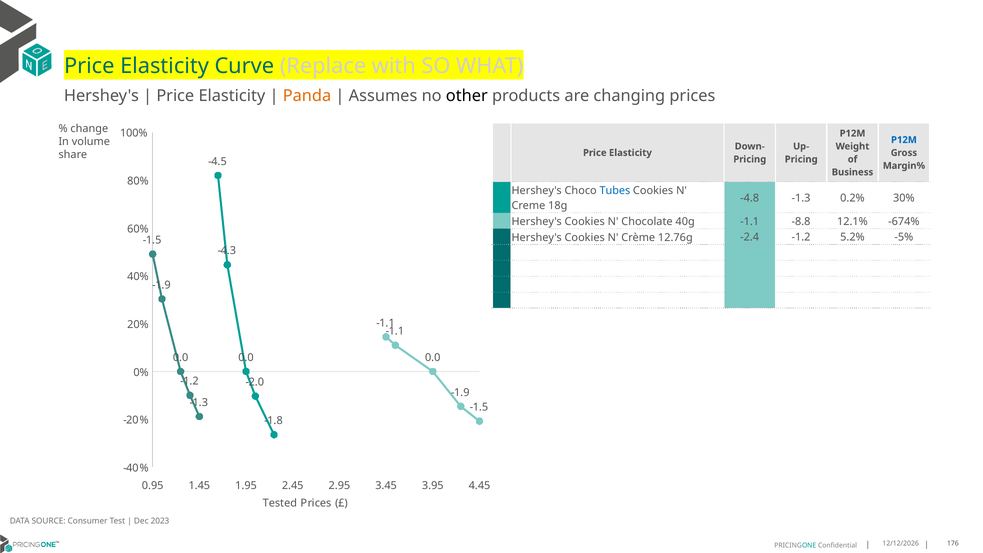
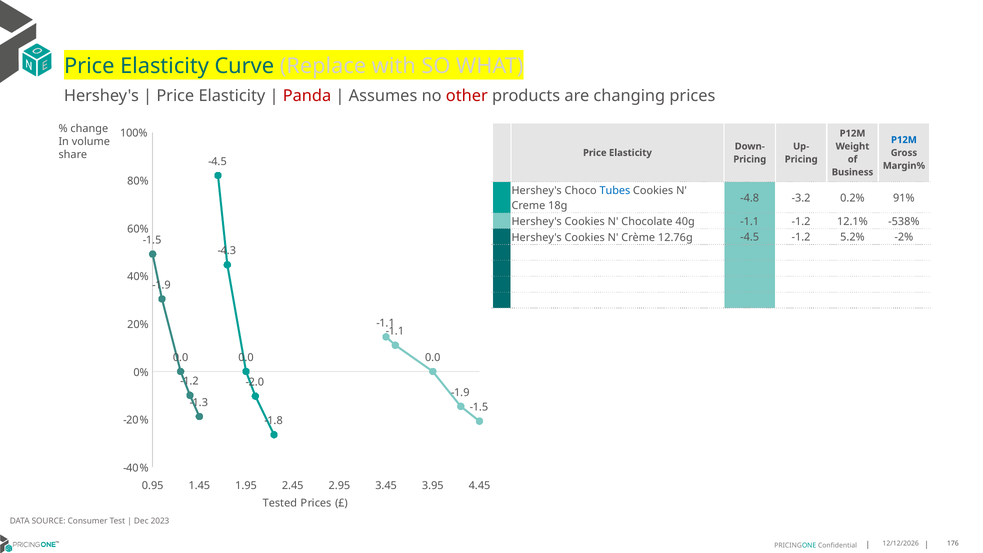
Panda colour: orange -> red (307, 96)
other colour: black -> red (467, 96)
-4.8 -1.3: -1.3 -> -3.2 (801, 198)
30%: 30% -> 91% (904, 198)
-1.1 -8.8: -8.8 -> -1.2 (801, 221)
-674%: -674% -> -538% (904, 221)
12.76g -2.4: -2.4 -> -4.5 (750, 237)
-5%: -5% -> -2% (904, 237)
